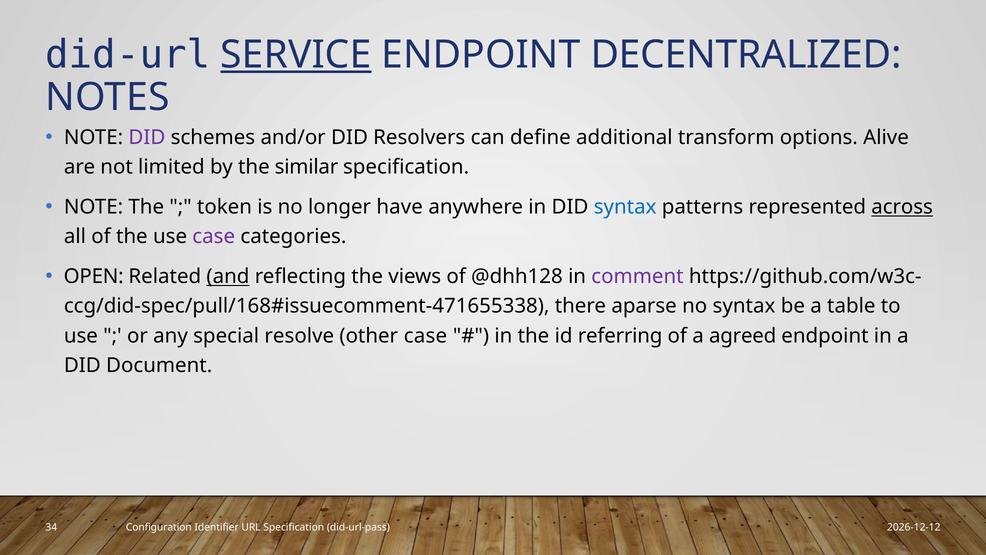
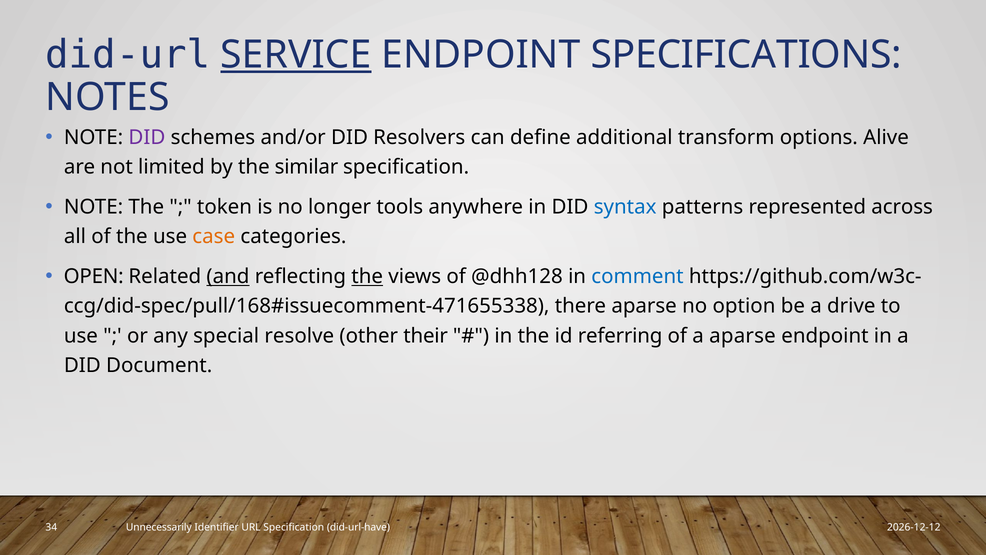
DECENTRALIZED: DECENTRALIZED -> SPECIFICATIONS (746, 55)
have: have -> tools (400, 207)
across underline: present -> none (902, 207)
case colour: purple -> orange (214, 237)
the underline: none -> present (367, 276)
comment colour: purple -> blue (637, 276)
no syntax: syntax -> option (744, 306)
table: table -> drive (851, 306)
other case: case -> their (426, 336)
a agreed: agreed -> aparse (742, 336)
Configuration: Configuration -> Unnecessarily (159, 527)
did-url-pass: did-url-pass -> did-url-have (358, 527)
